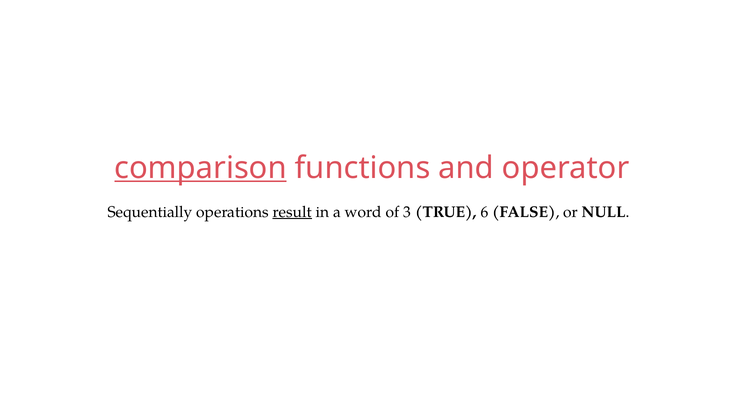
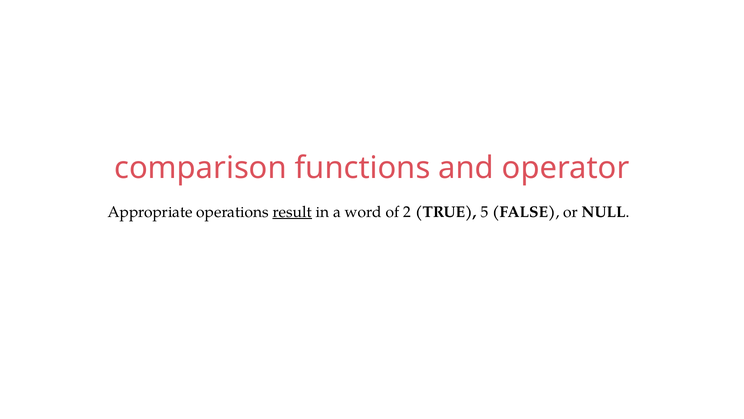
comparison underline: present -> none (201, 168)
Sequentially: Sequentially -> Appropriate (150, 212)
3: 3 -> 2 (407, 212)
6: 6 -> 5 (485, 212)
